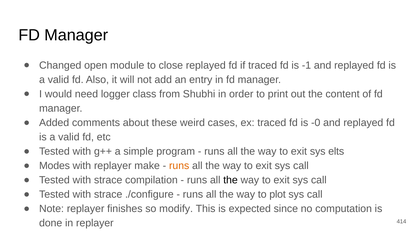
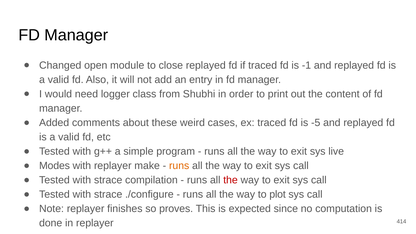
-0: -0 -> -5 (316, 123)
elts: elts -> live (336, 152)
the colour: black -> red (231, 180)
modify: modify -> proves (176, 209)
